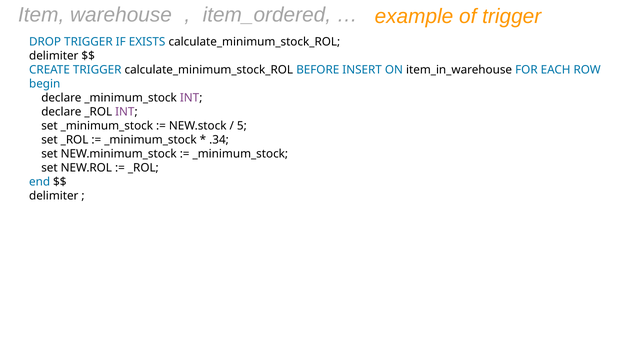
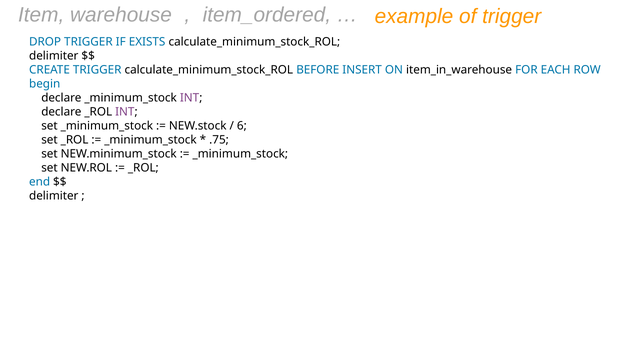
5: 5 -> 6 (242, 126)
.34: .34 -> .75 (219, 140)
